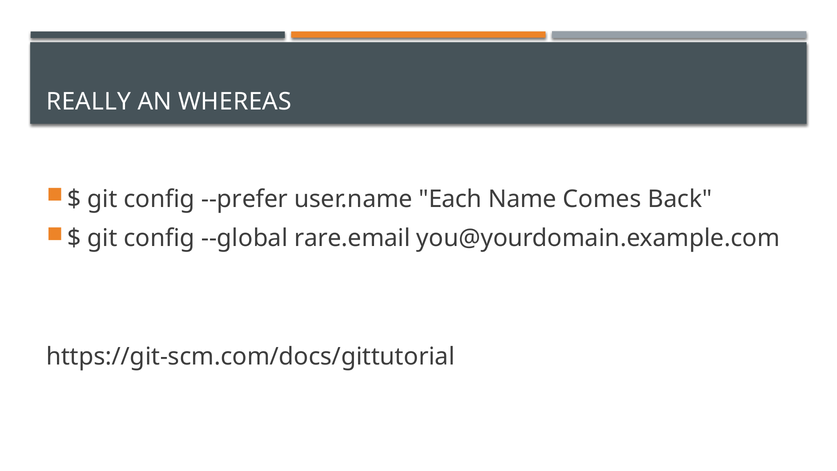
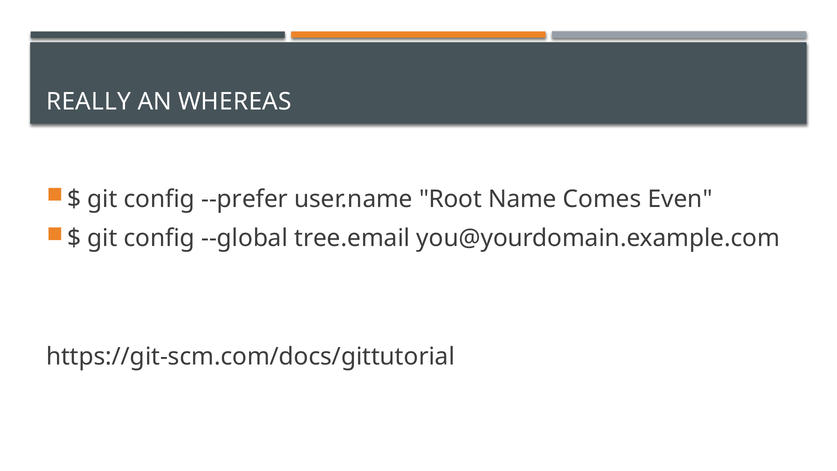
Each: Each -> Root (450, 199)
Back: Back -> Even (680, 199)
rare.email: rare.email -> tree.email (352, 238)
